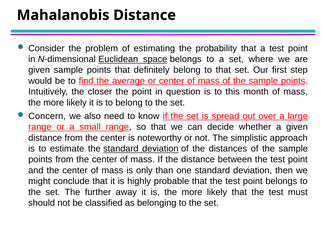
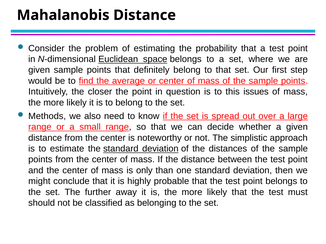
month: month -> issues (256, 92)
Concern: Concern -> Methods (47, 116)
